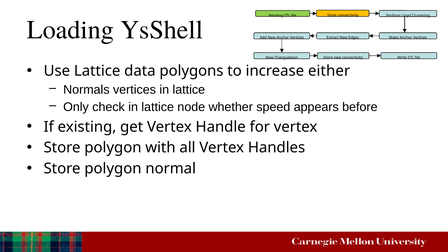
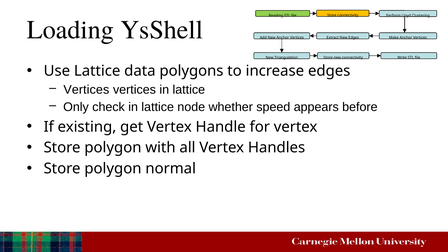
increase either: either -> edges (329, 71)
Normals: Normals -> Vertices (86, 90)
